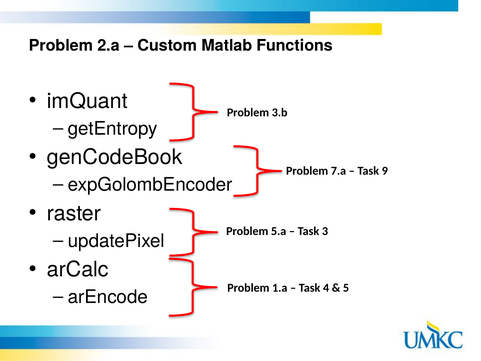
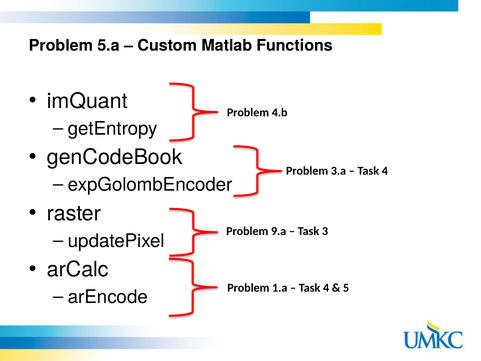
2.a: 2.a -> 5.a (109, 46)
3.b: 3.b -> 4.b (280, 112)
7.a: 7.a -> 3.a (338, 171)
9: 9 -> 4 (385, 171)
5.a: 5.a -> 9.a (279, 231)
